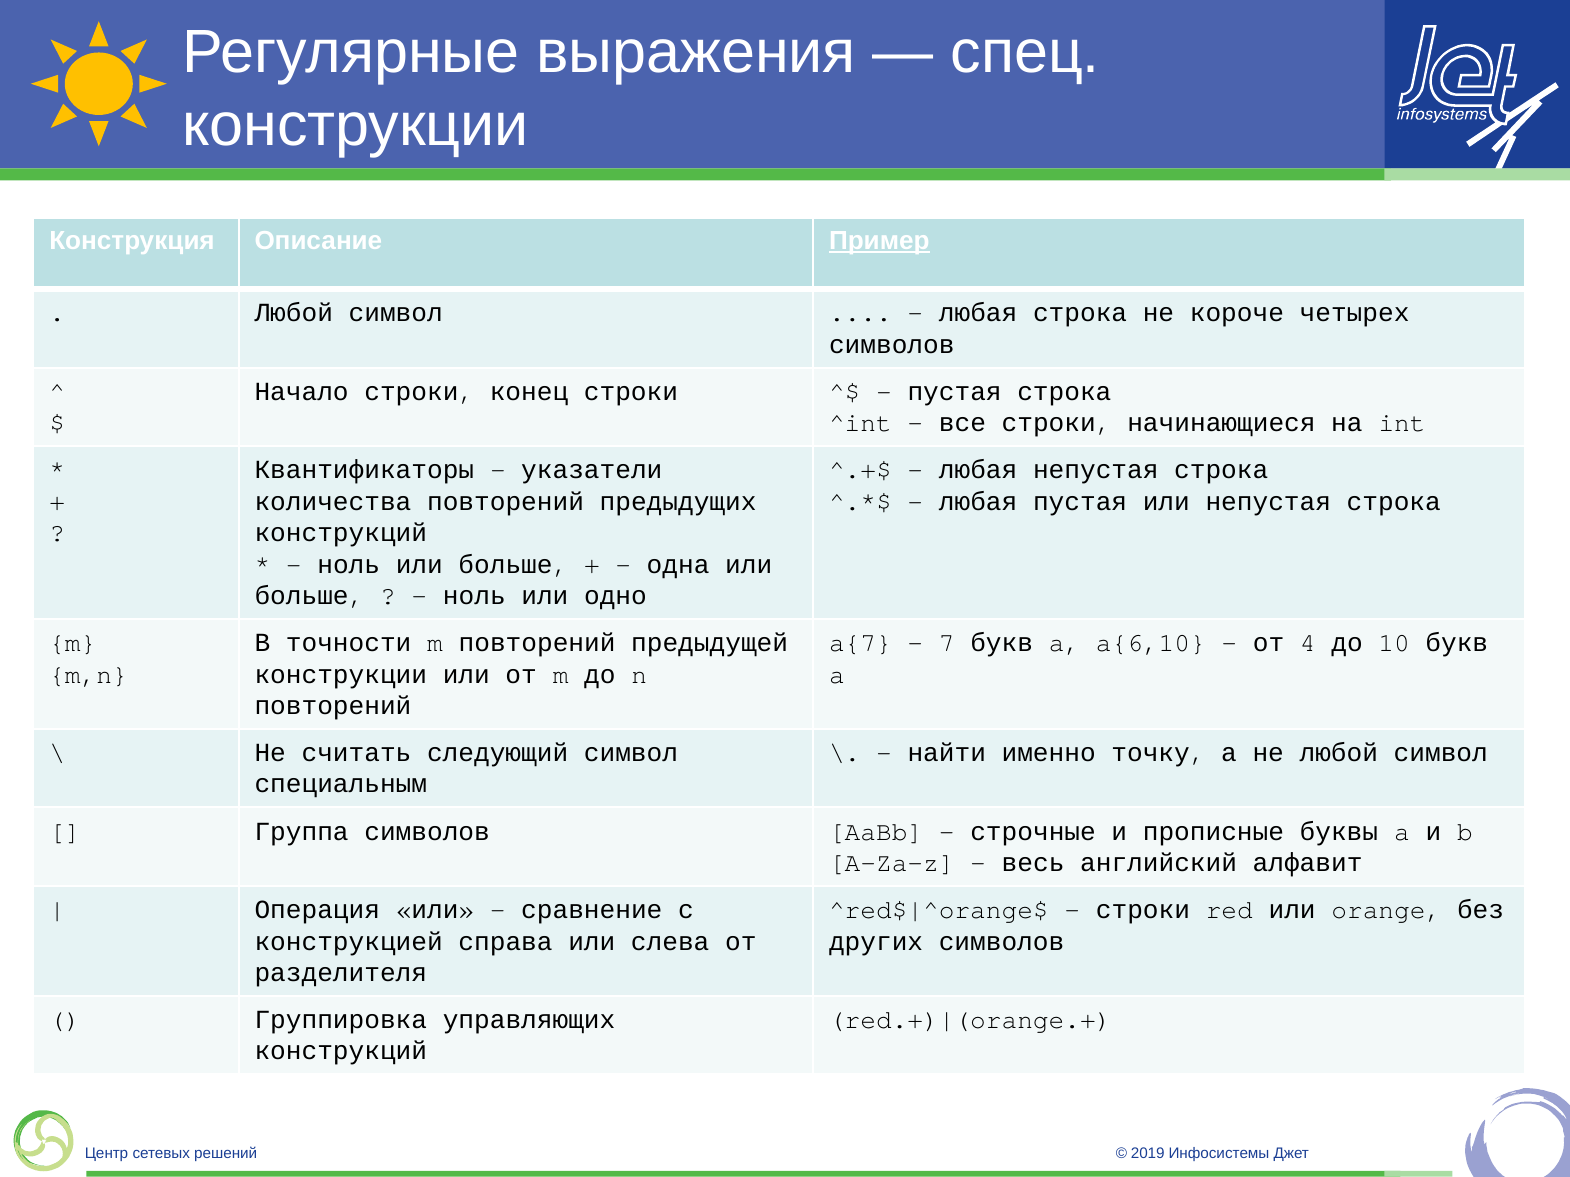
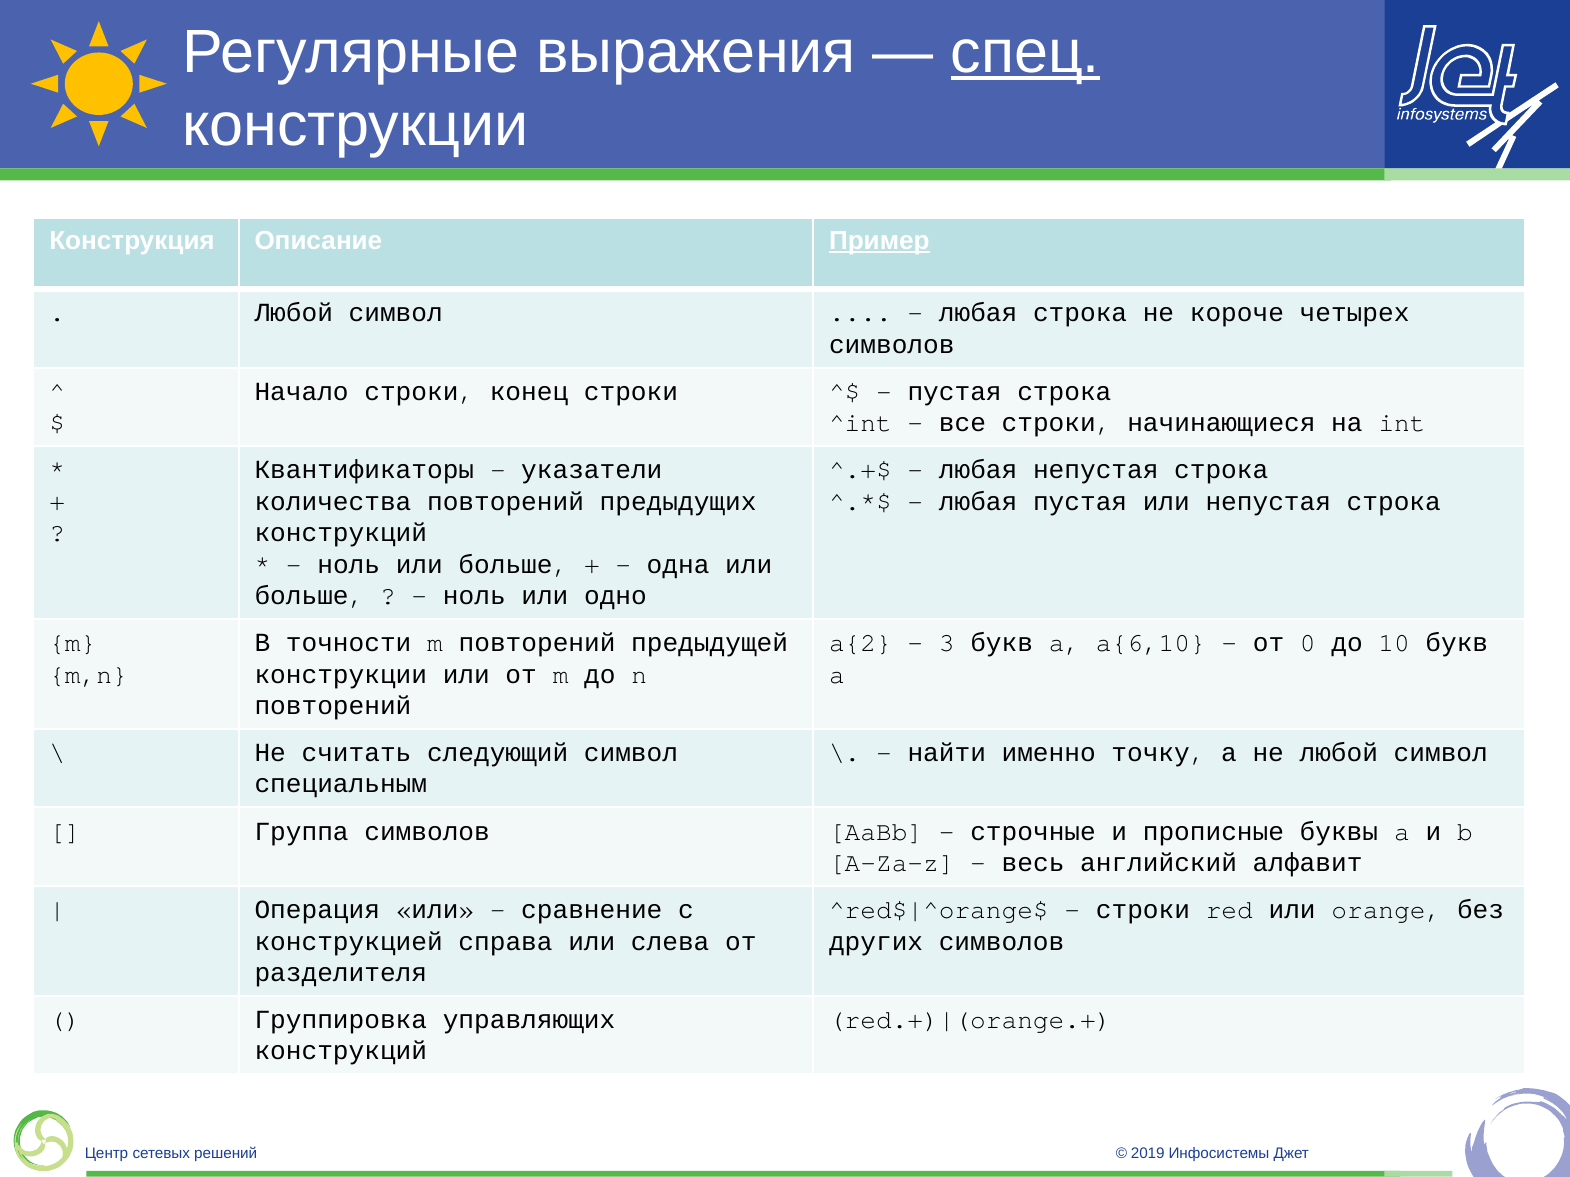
спец underline: none -> present (1025, 52)
a{7: a{7 -> a{2 (860, 643)
7: 7 -> 3 (947, 643)
4: 4 -> 0 (1308, 643)
